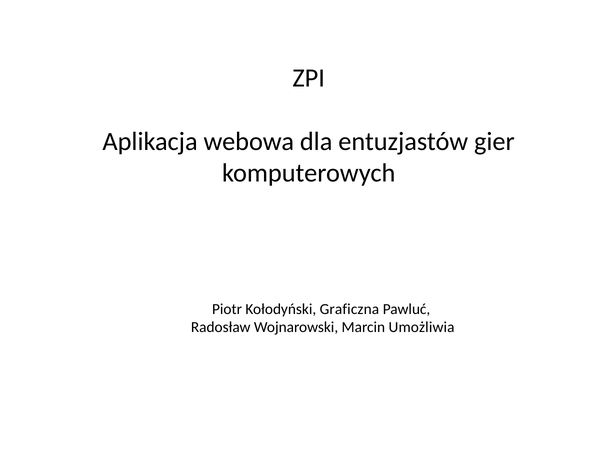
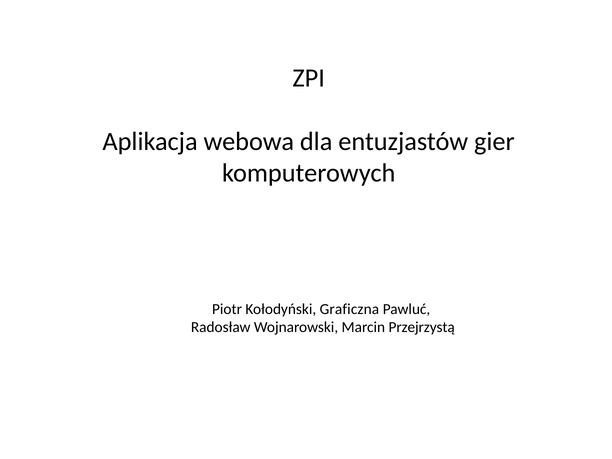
Umożliwia: Umożliwia -> Przejrzystą (422, 327)
